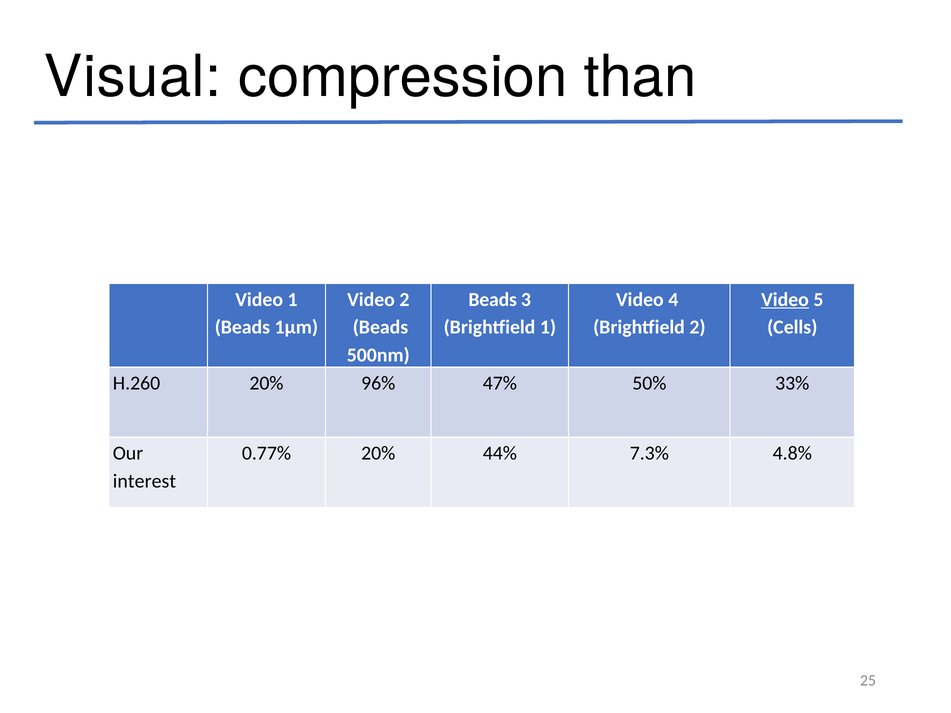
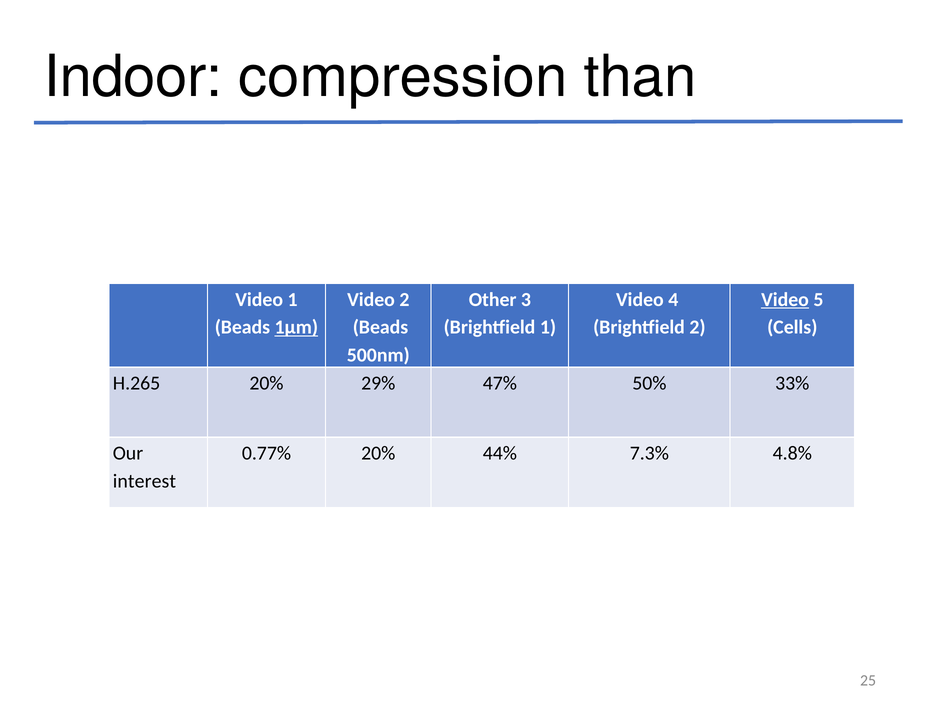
Visual: Visual -> Indoor (133, 77)
Beads: Beads -> Other (493, 300)
1μm underline: none -> present (296, 328)
H.260: H.260 -> H.265 (137, 383)
96%: 96% -> 29% (378, 383)
